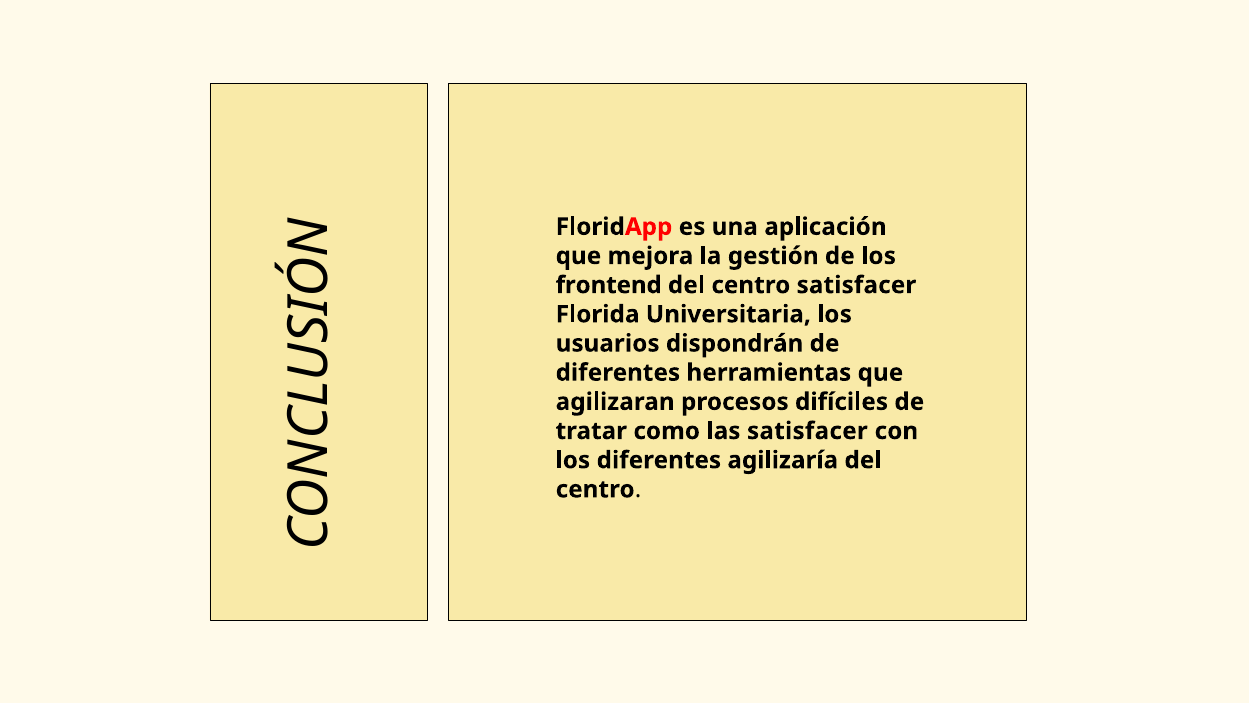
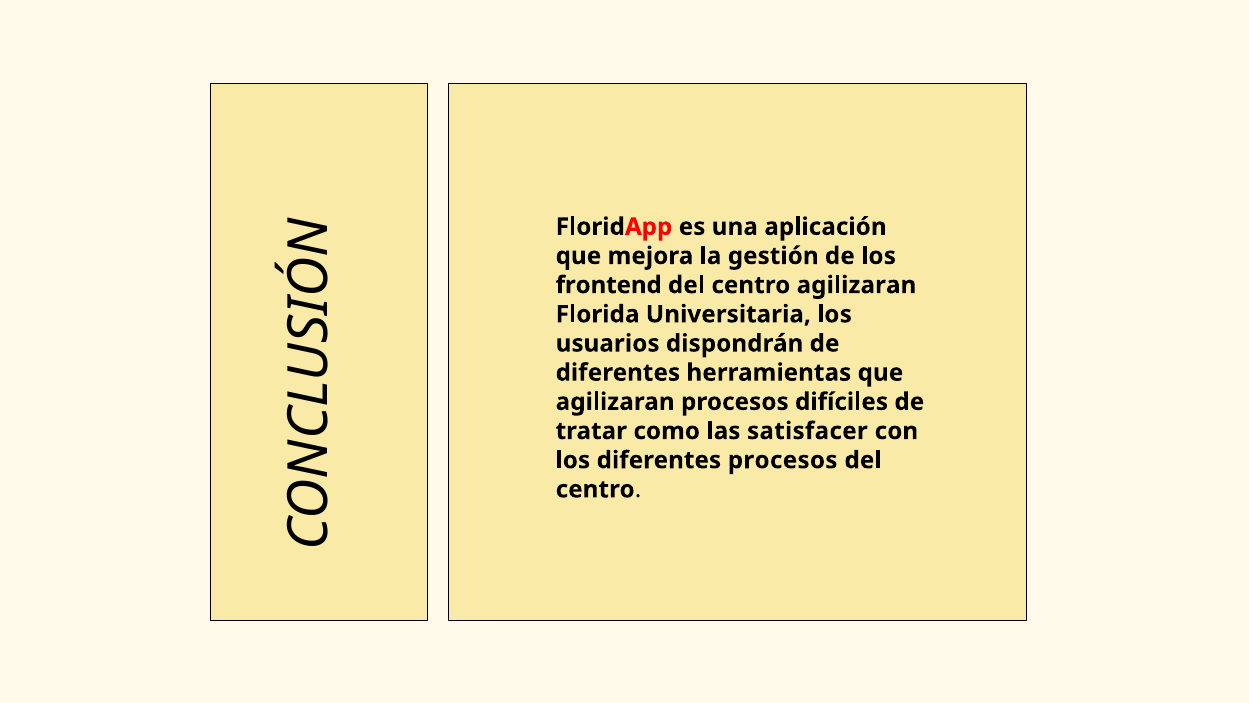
centro satisfacer: satisfacer -> agilizaran (856, 285)
diferentes agilizaría: agilizaría -> procesos (783, 460)
